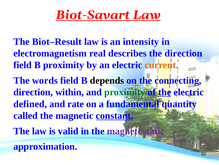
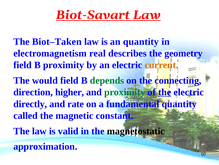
Biot–Result: Biot–Result -> Biot–Taken (57, 41)
an intensity: intensity -> quantity (141, 41)
the direction: direction -> geometry (184, 53)
words: words -> would (45, 80)
depends colour: black -> green (107, 80)
within: within -> higher (70, 92)
defined: defined -> directly (30, 103)
constant underline: present -> none (115, 115)
magnetostatic colour: purple -> black (136, 131)
